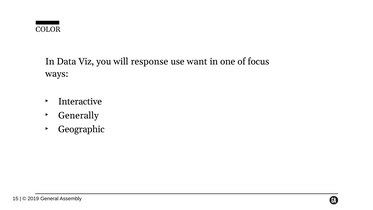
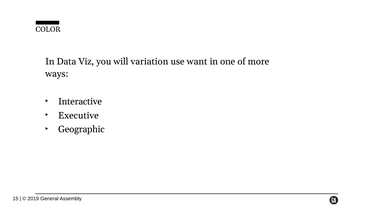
response: response -> variation (149, 61)
focus: focus -> more (258, 61)
Generally: Generally -> Executive (78, 115)
